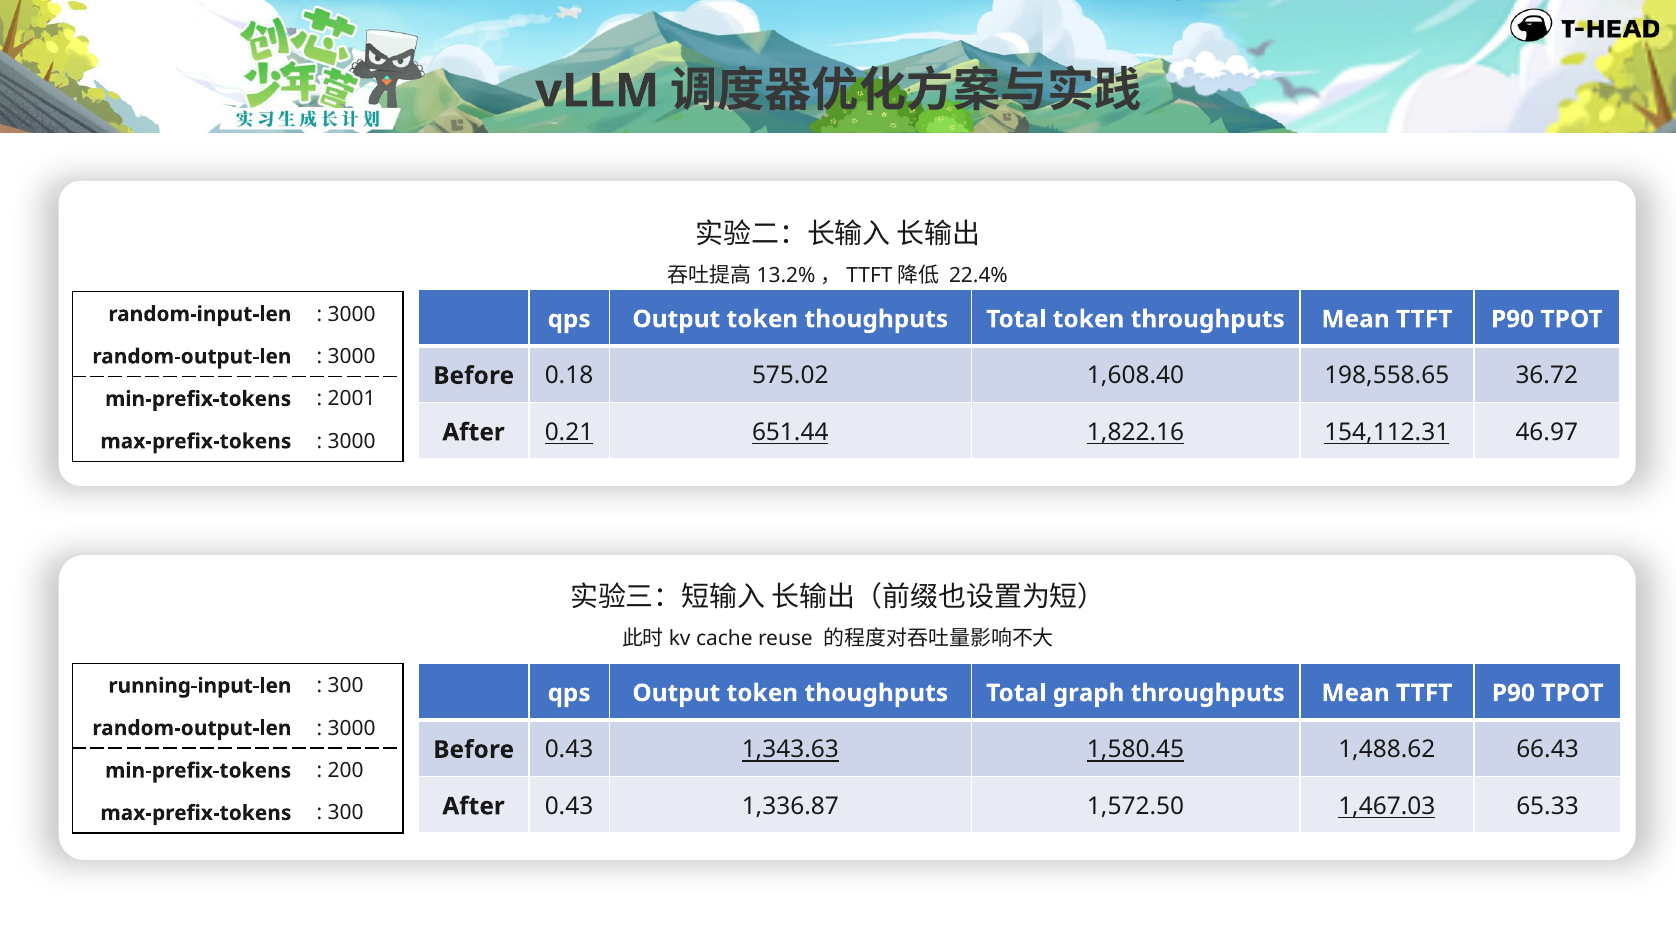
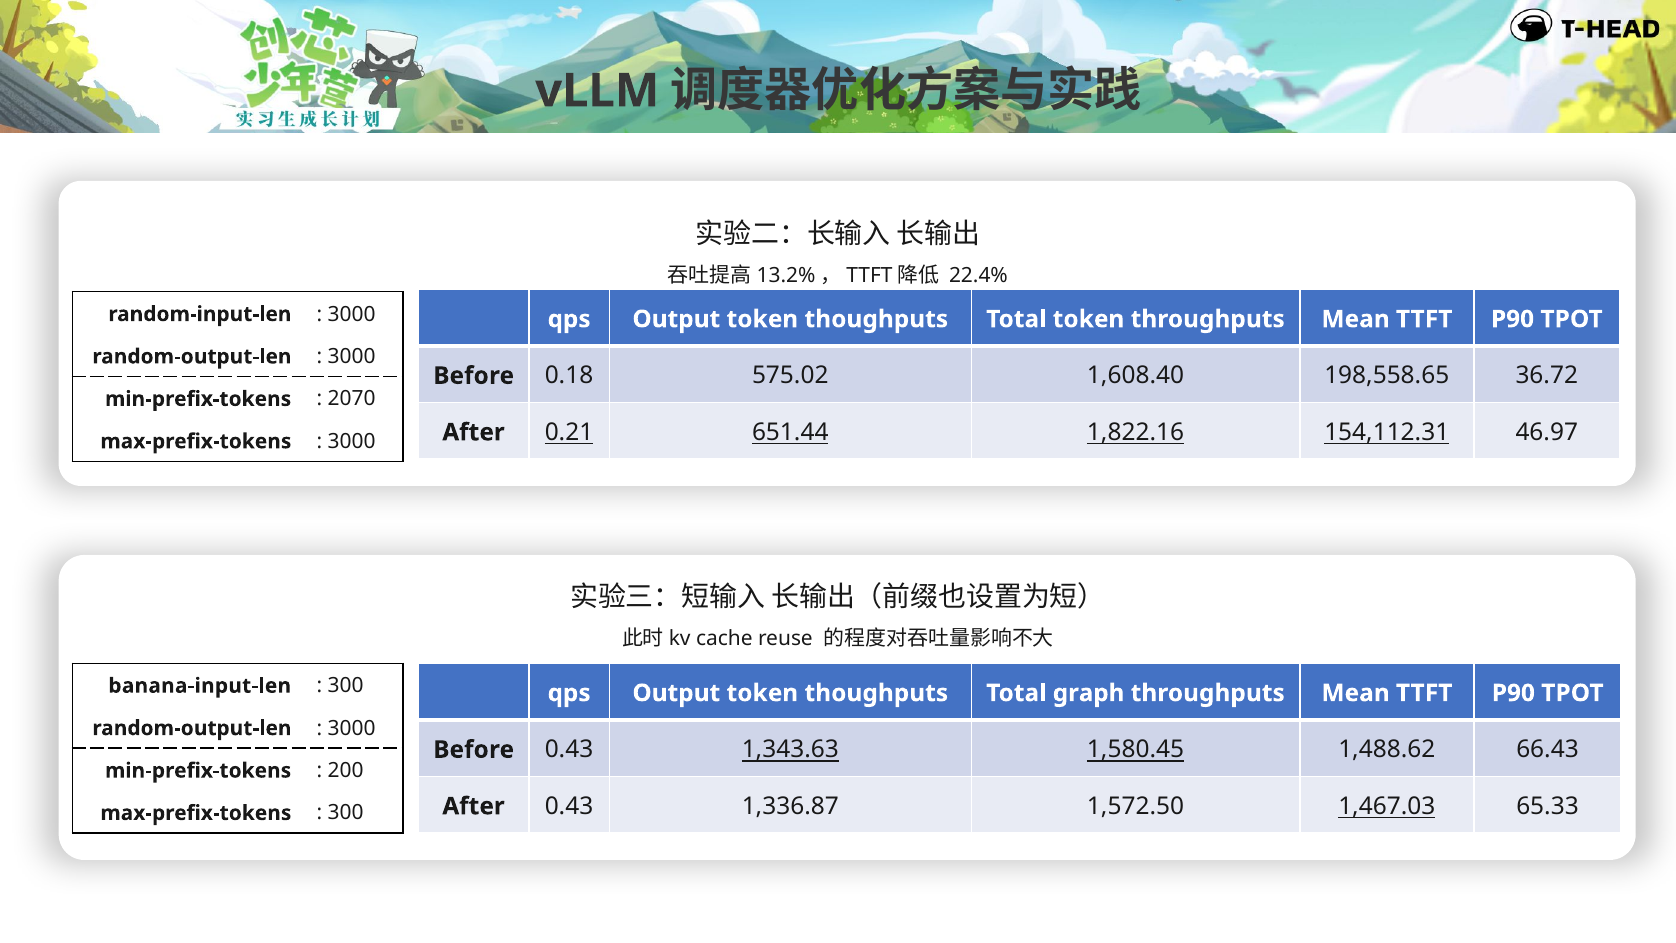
2001: 2001 -> 2070 (352, 399)
running-input-len: running-input-len -> banana-input-len (200, 686)
